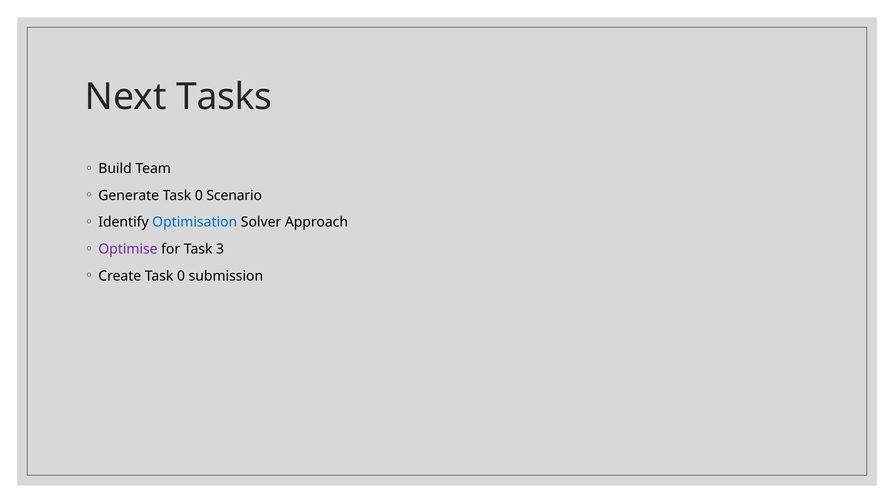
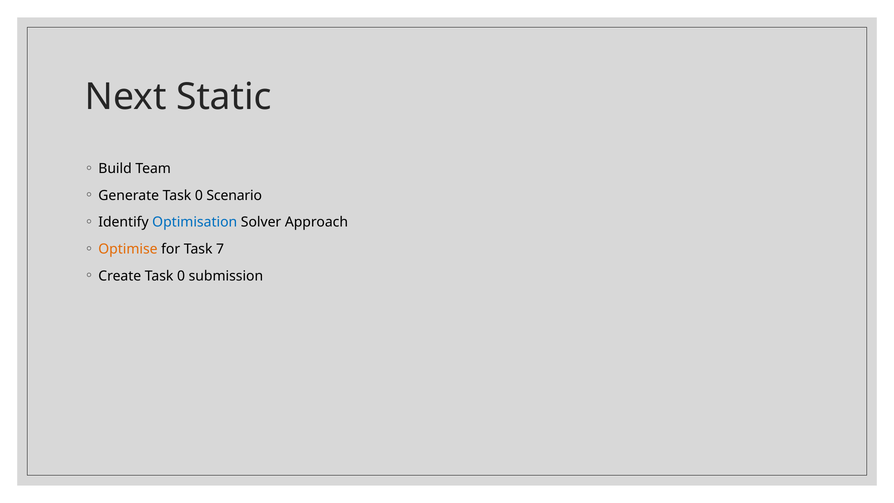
Tasks: Tasks -> Static (224, 97)
Optimise colour: purple -> orange (128, 249)
3: 3 -> 7 (220, 249)
